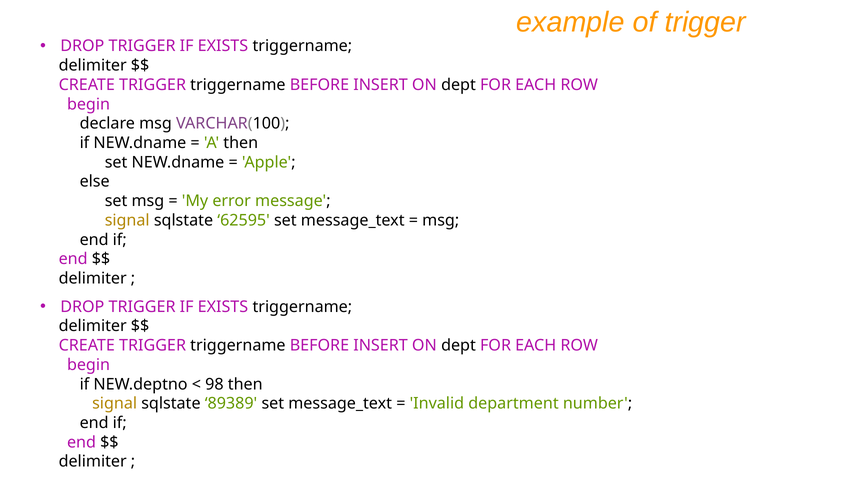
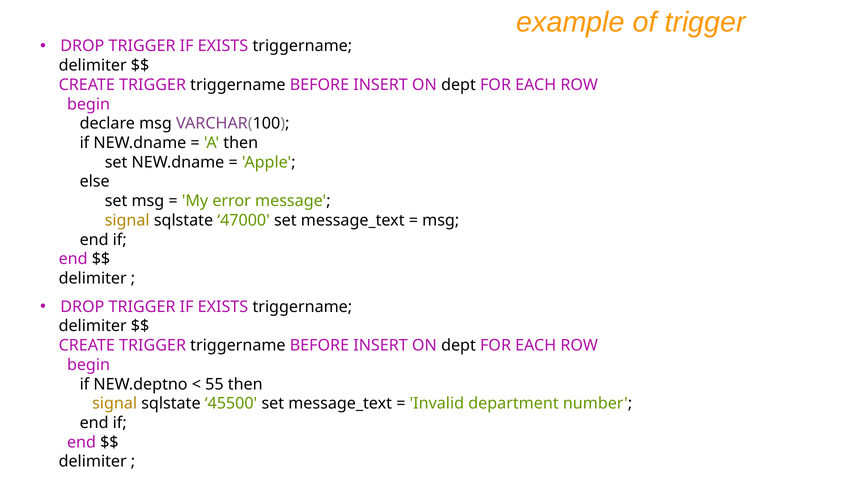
62595: 62595 -> 47000 (244, 220)
98: 98 -> 55 (214, 384)
89389: 89389 -> 45500 (231, 403)
